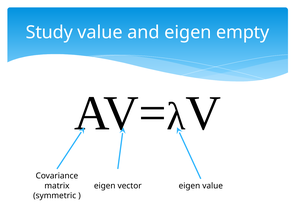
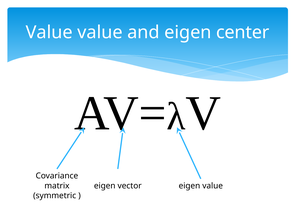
Study: Study -> Value (49, 32)
empty: empty -> center (243, 32)
